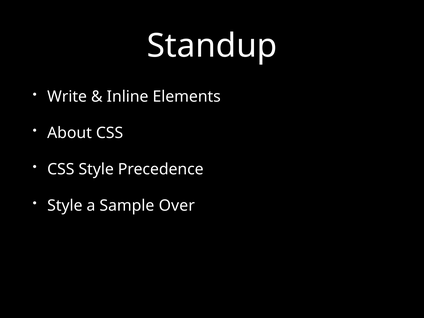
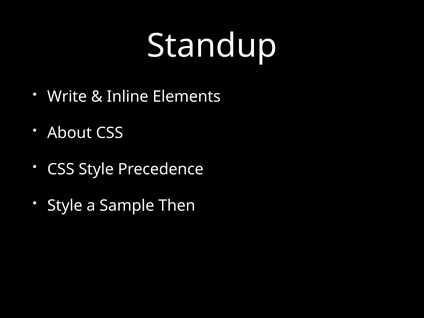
Over: Over -> Then (177, 206)
